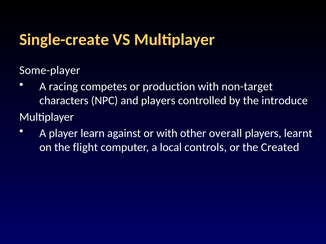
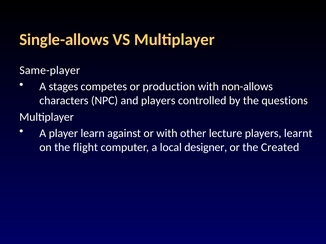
Single-create: Single-create -> Single-allows (64, 40)
Some-player: Some-player -> Same-player (50, 70)
racing: racing -> stages (63, 87)
non-target: non-target -> non-allows (247, 87)
introduce: introduce -> questions (285, 101)
overall: overall -> lecture (226, 134)
controls: controls -> designer (206, 148)
